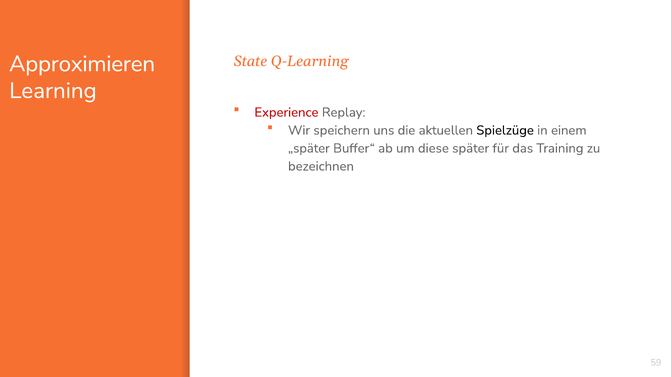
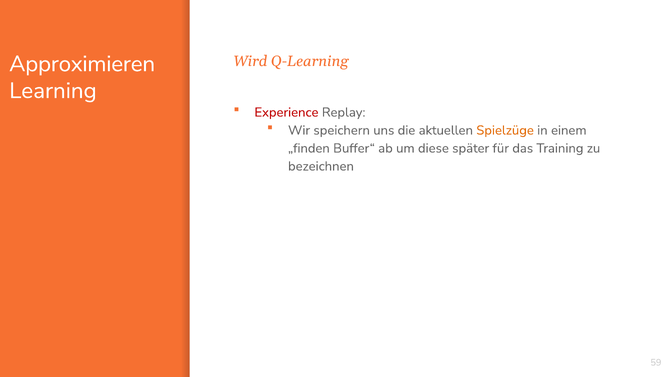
State: State -> Wird (250, 62)
Spielzüge colour: black -> orange (505, 130)
„später: „später -> „finden (309, 148)
